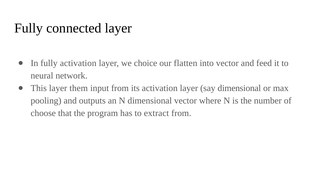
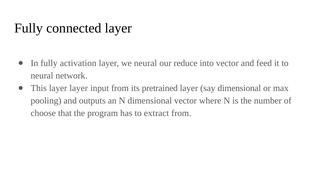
we choice: choice -> neural (145, 63)
flatten: flatten -> reduce (186, 63)
layer them: them -> layer (79, 88)
its activation: activation -> pretrained (160, 88)
